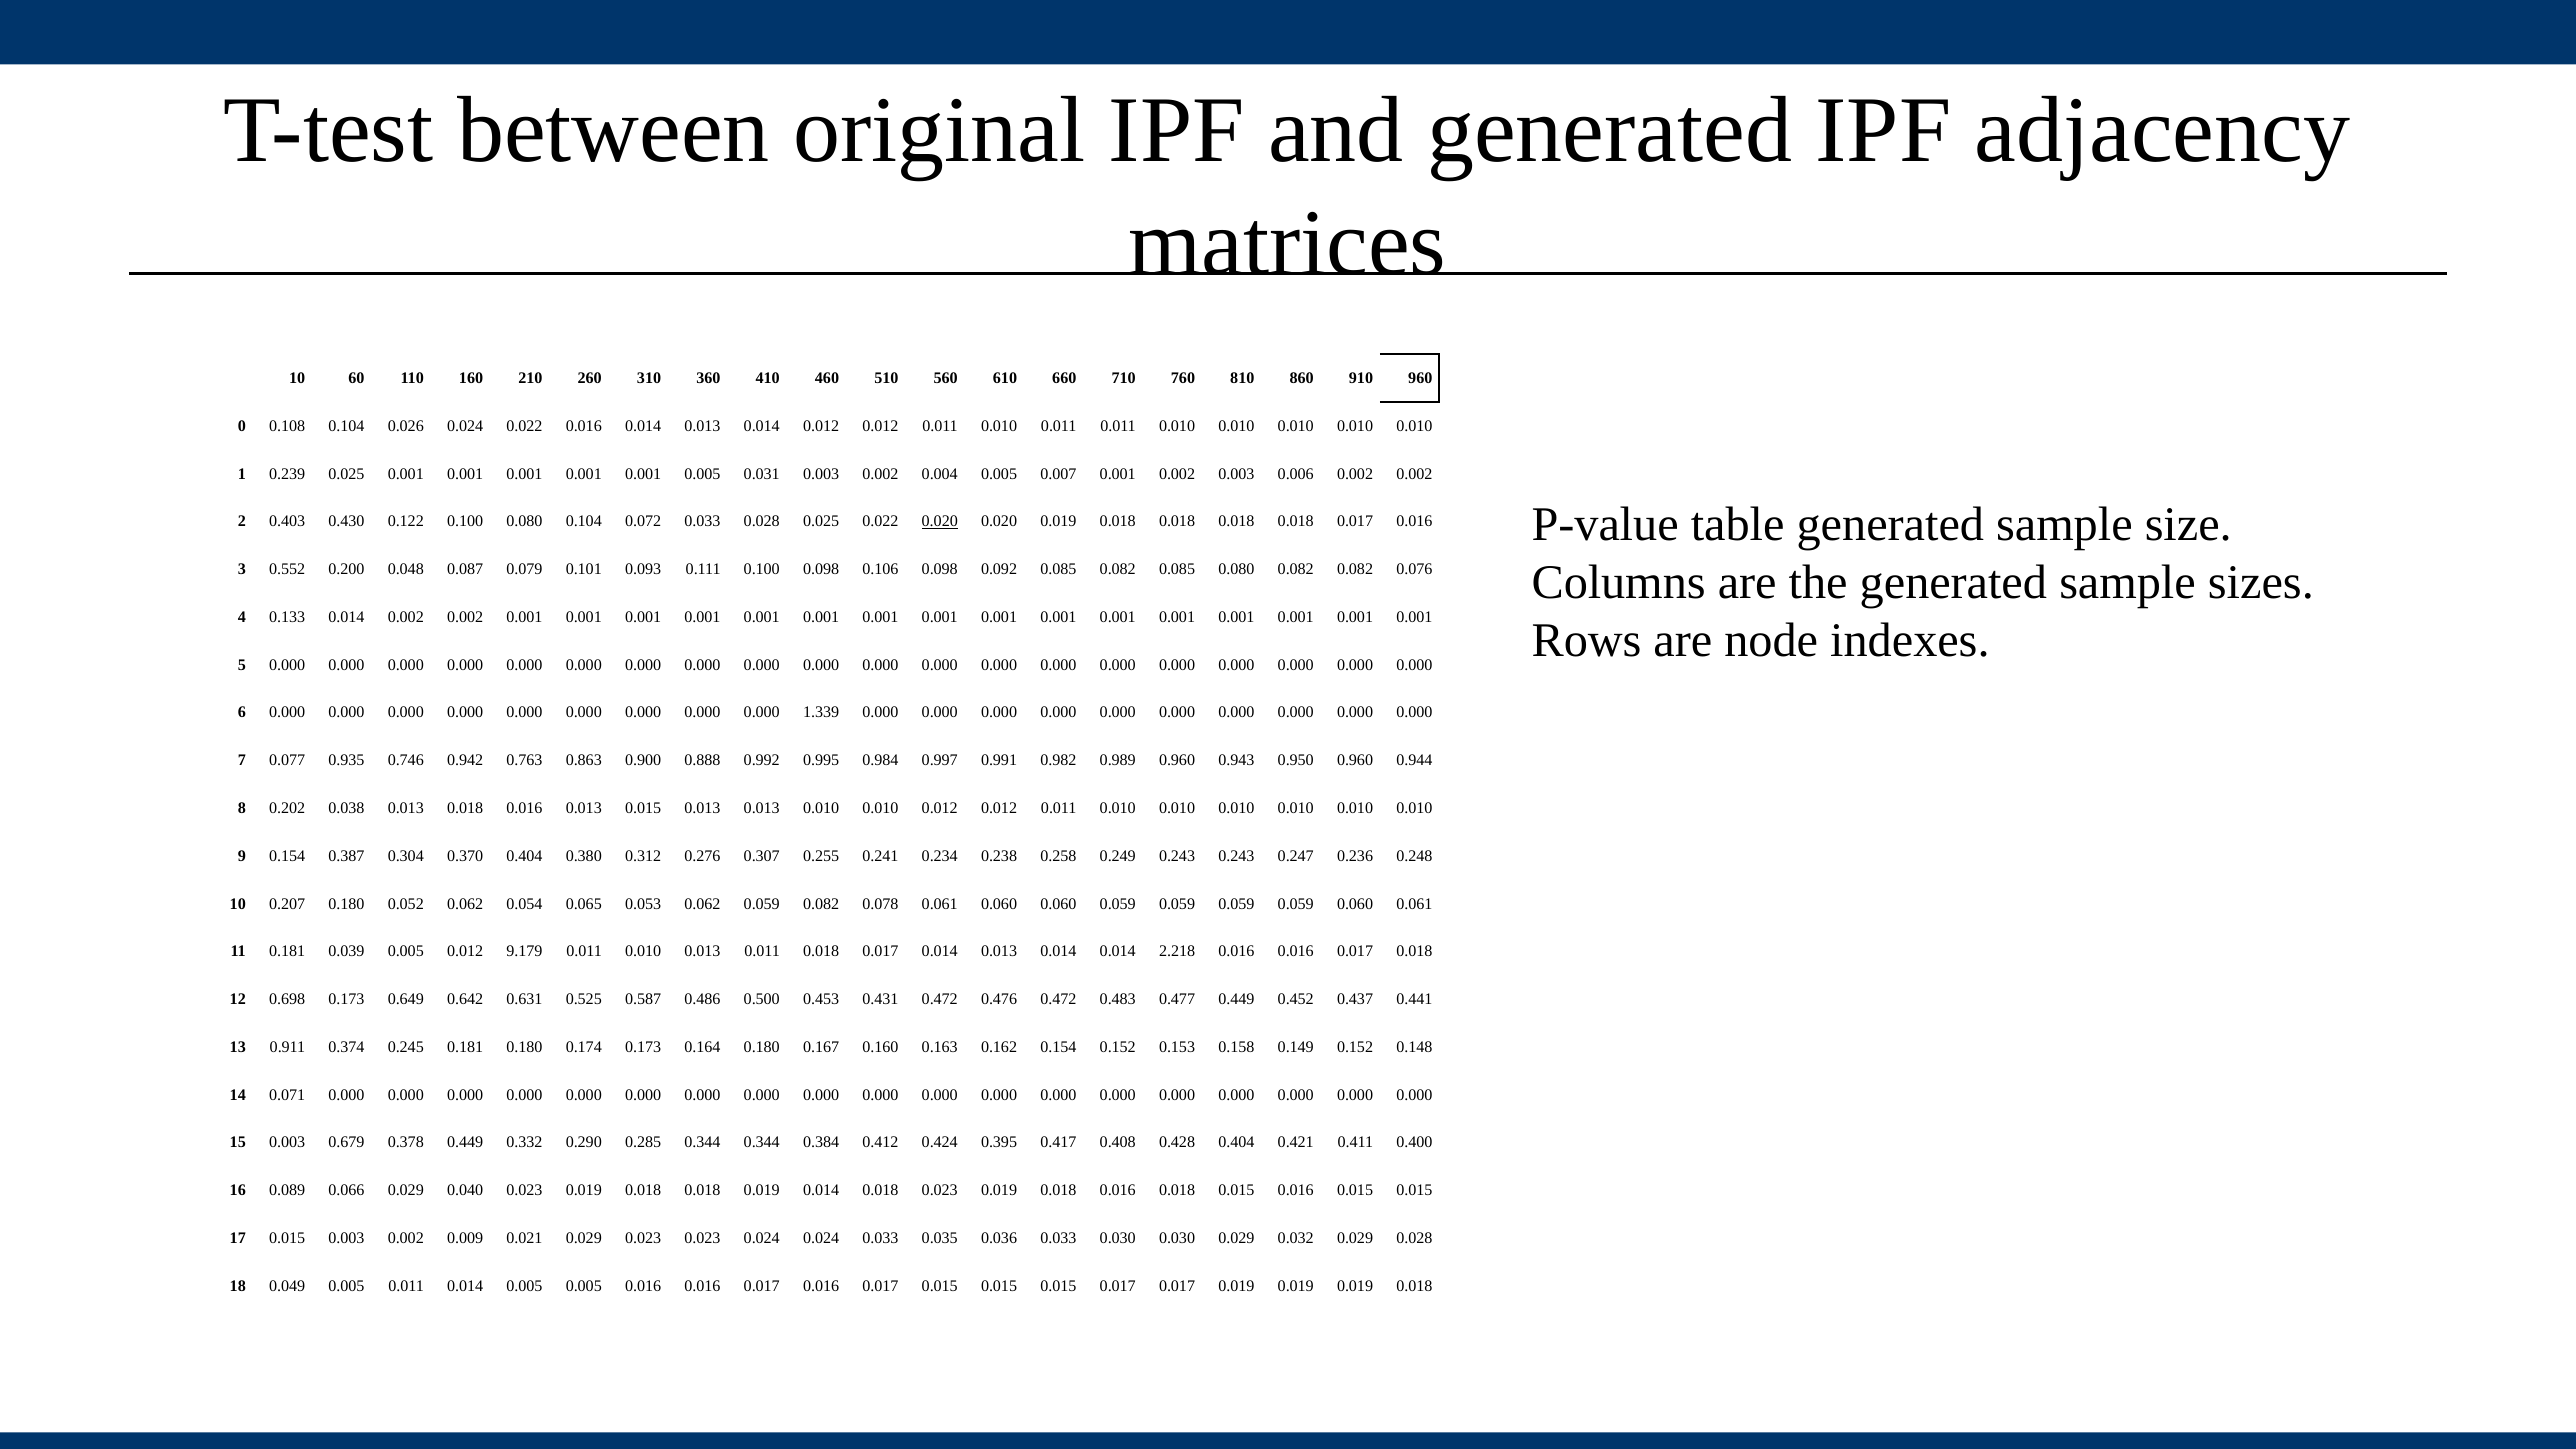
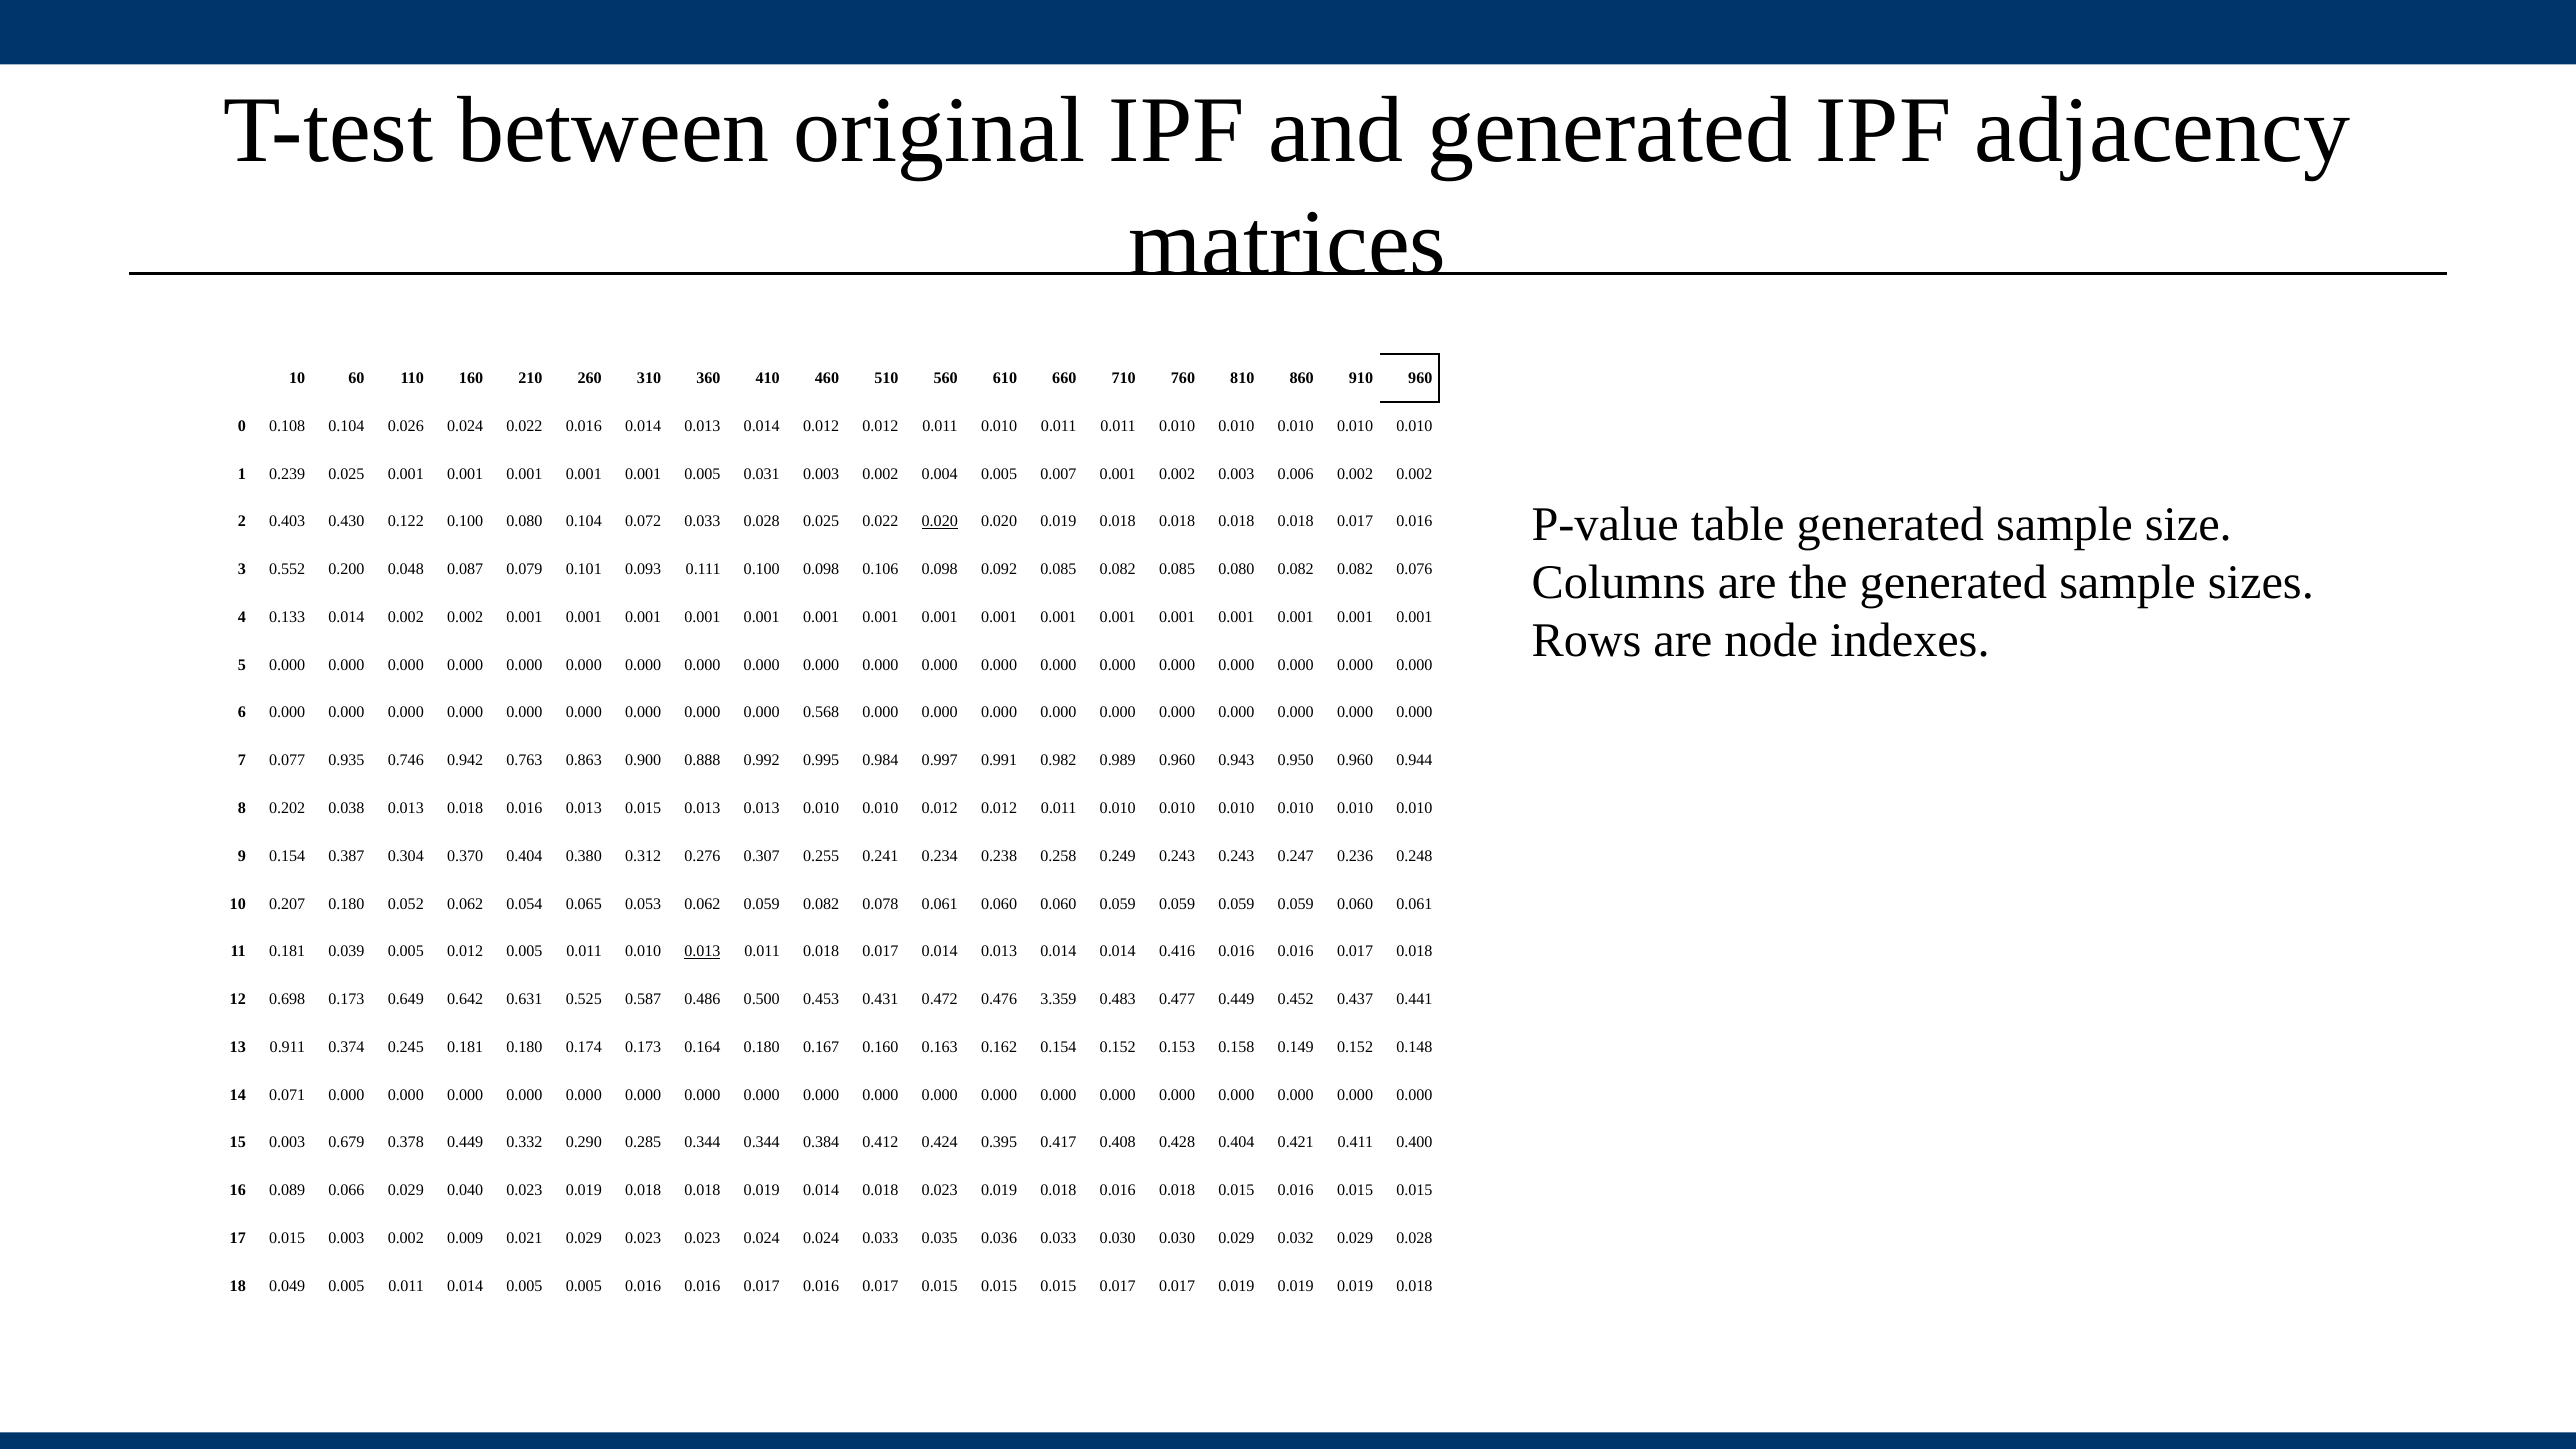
1.339: 1.339 -> 0.568 (821, 713)
0.012 9.179: 9.179 -> 0.005 (524, 951)
0.013 underline: none -> present (702, 951)
2.218: 2.218 -> 0.416 (1177, 951)
0.476 0.472: 0.472 -> 3.359 (1058, 999)
